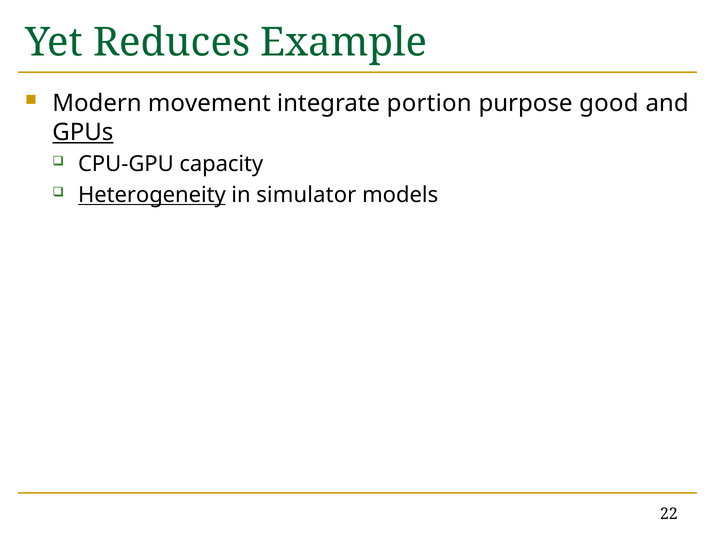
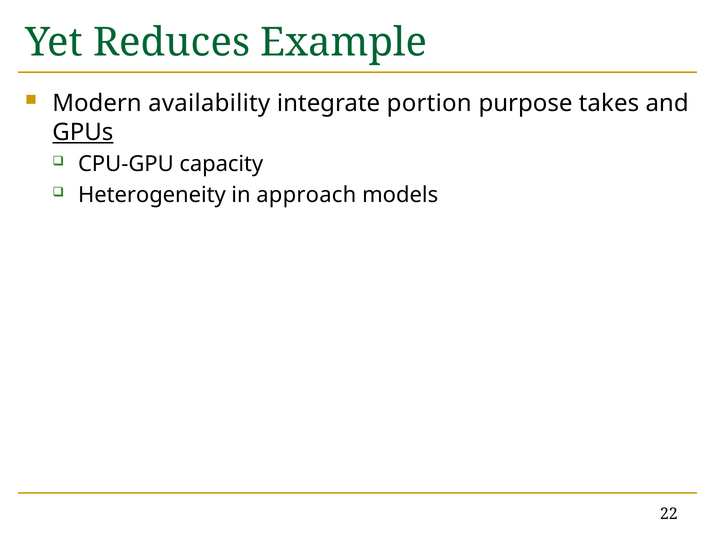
movement: movement -> availability (209, 103)
good: good -> takes (609, 103)
Heterogeneity underline: present -> none (152, 195)
simulator: simulator -> approach (306, 195)
